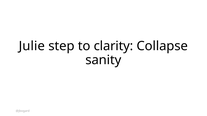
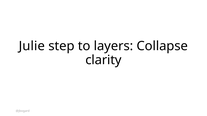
clarity: clarity -> layers (113, 46)
sanity: sanity -> clarity (103, 60)
